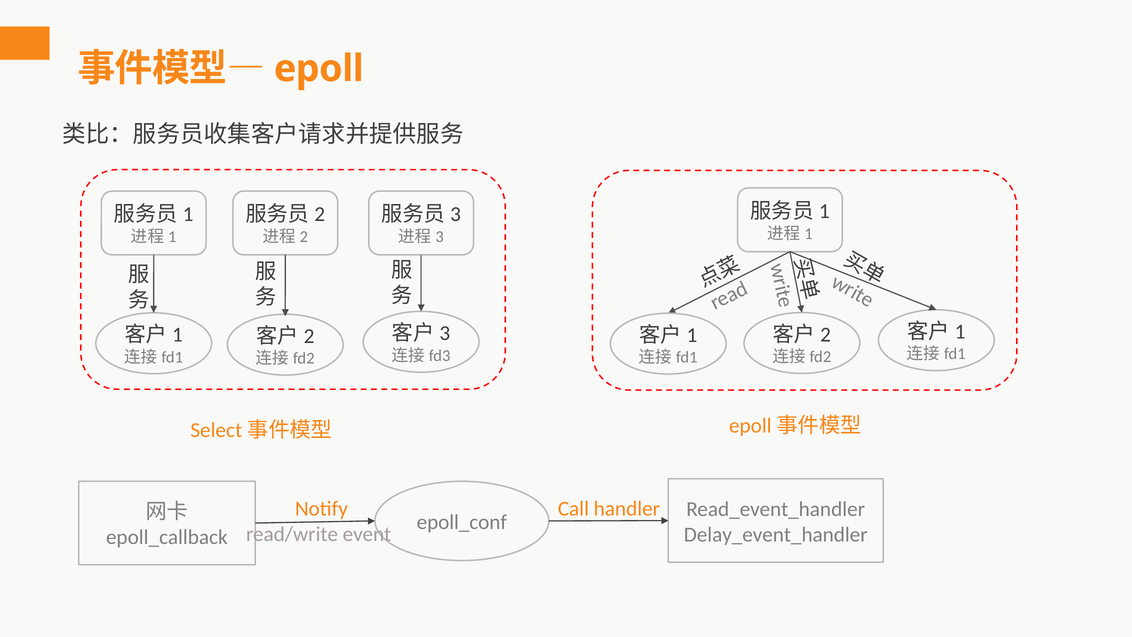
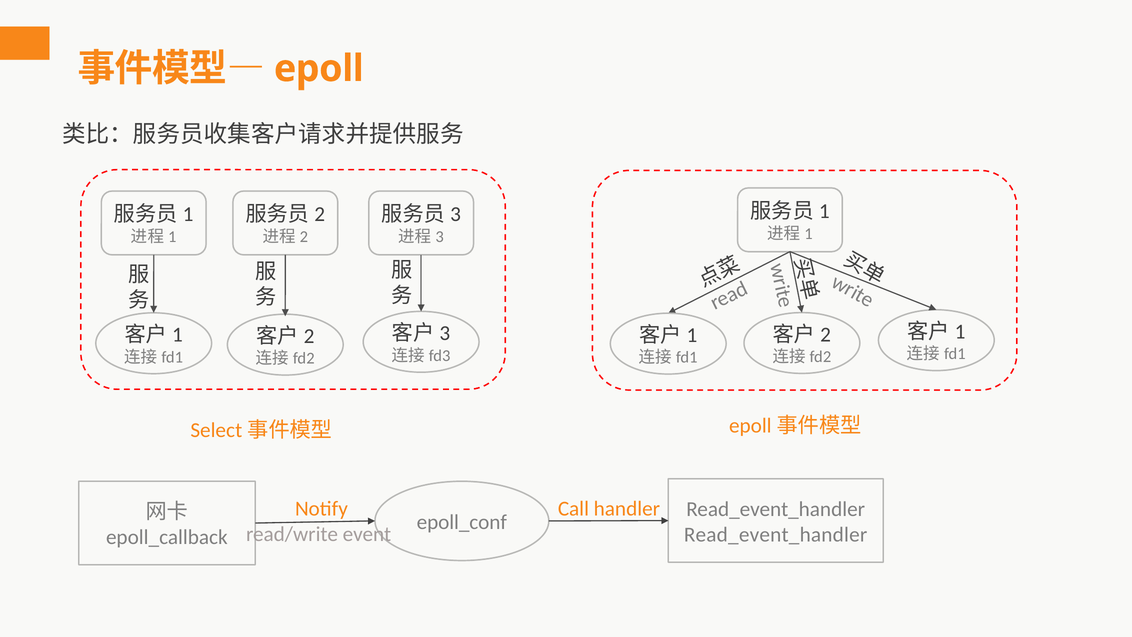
Delay_event_handler: Delay_event_handler -> Read_event_handler (776, 535)
